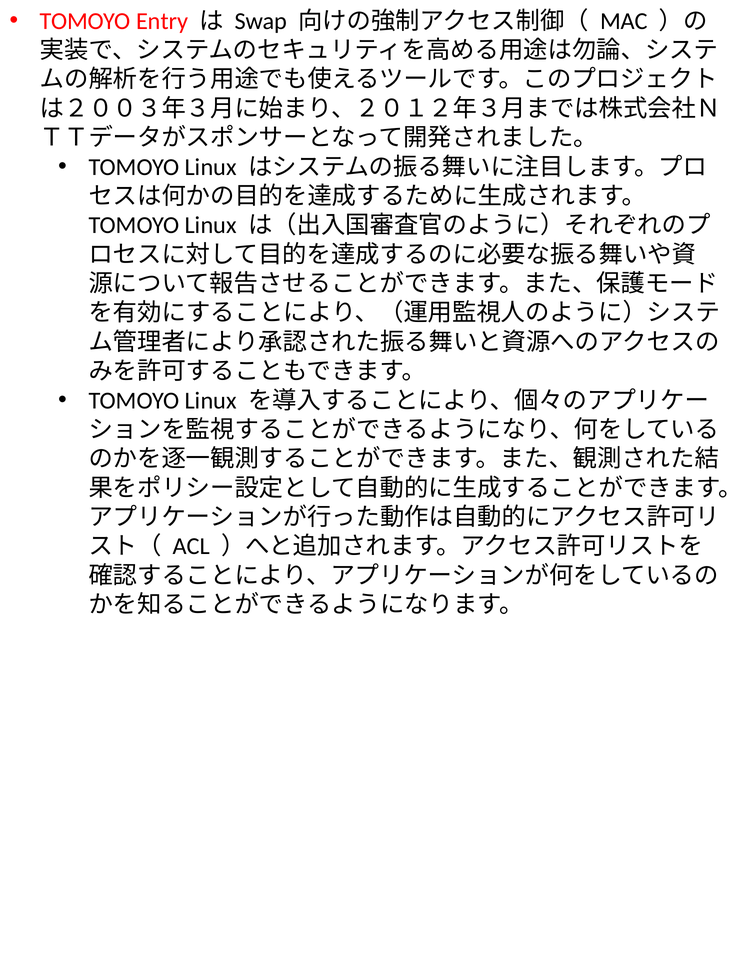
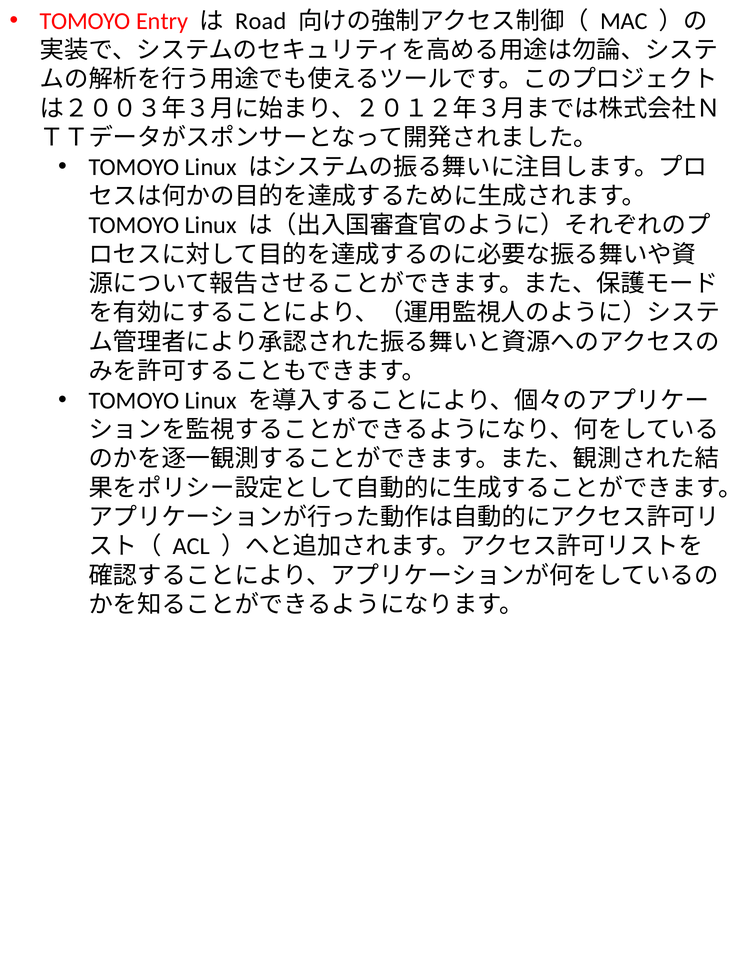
Swap: Swap -> Road (261, 21)
